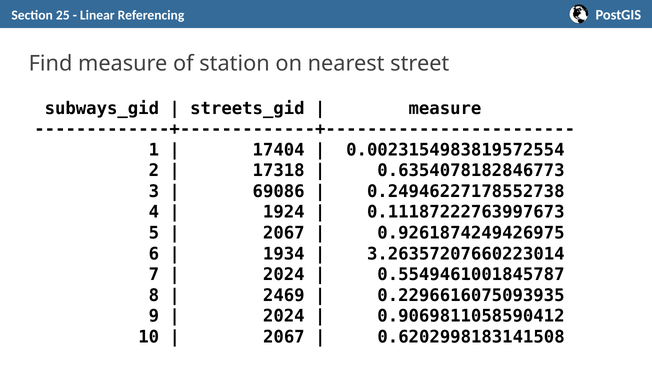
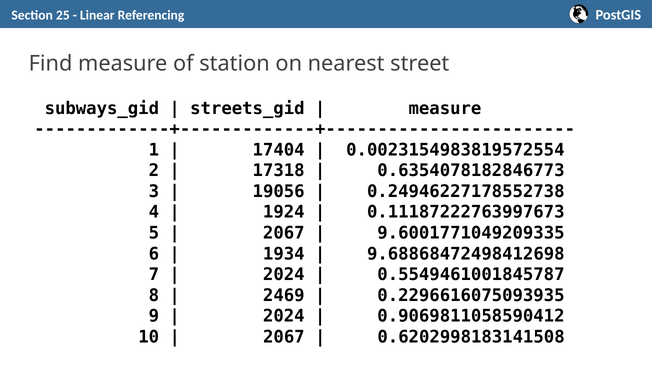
69086: 69086 -> 19056 (279, 191)
0.9261874249426975: 0.9261874249426975 -> 9.6001771049209335 (471, 233)
3.26357207660223014: 3.26357207660223014 -> 9.68868472498412698 (466, 254)
